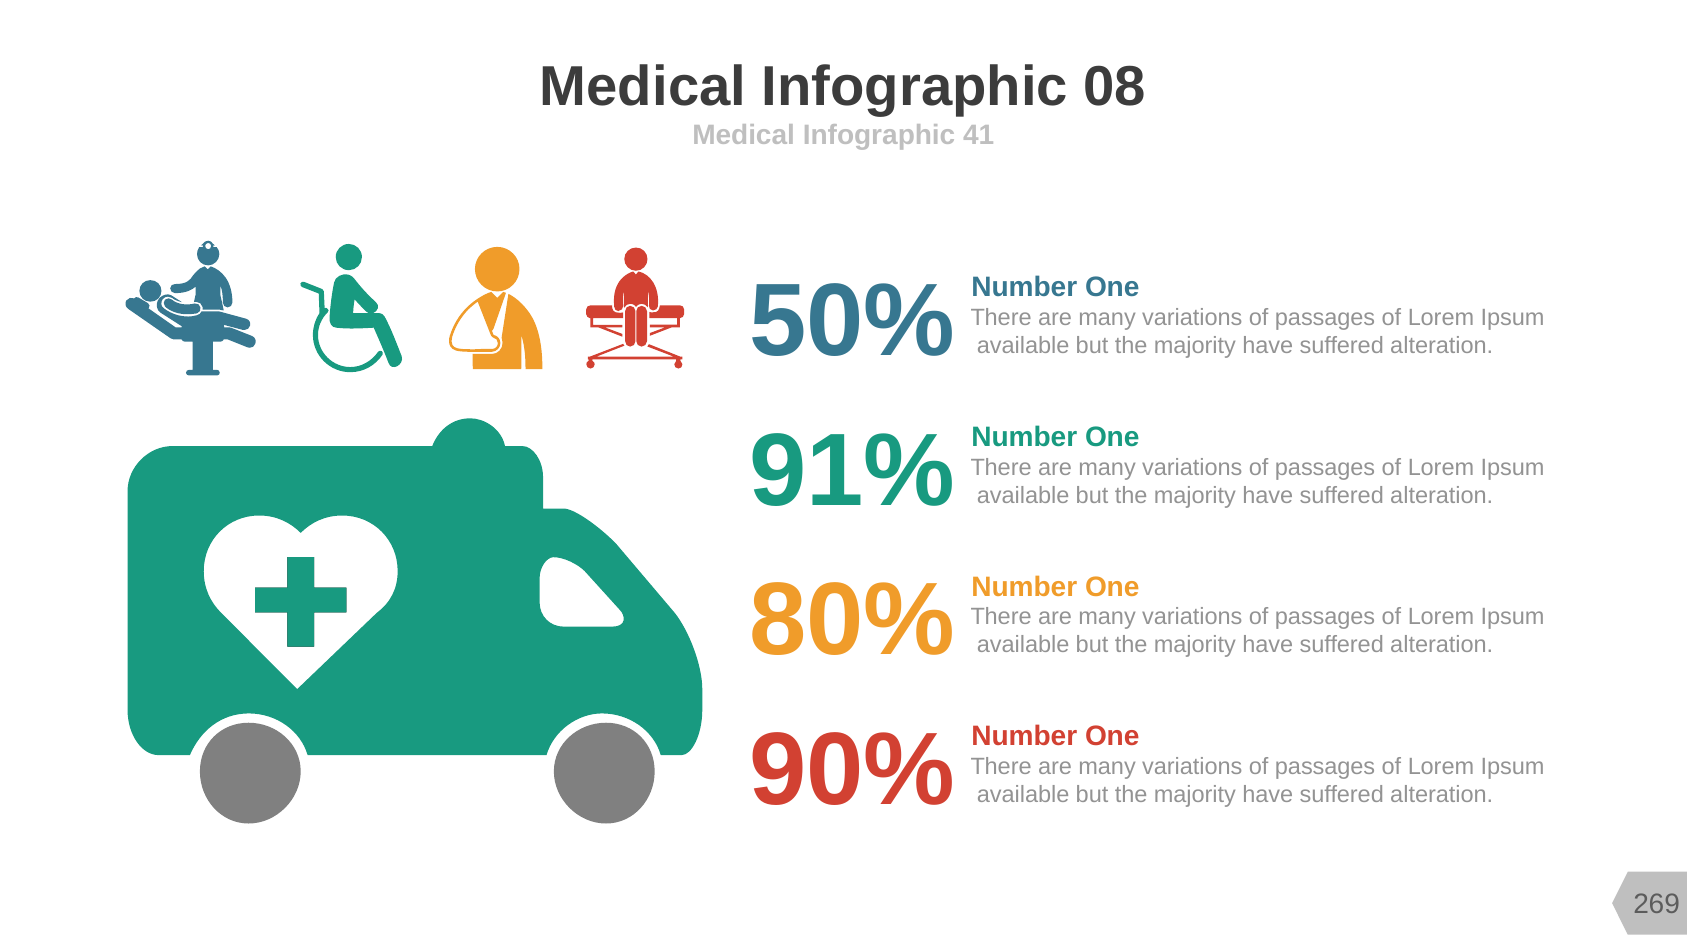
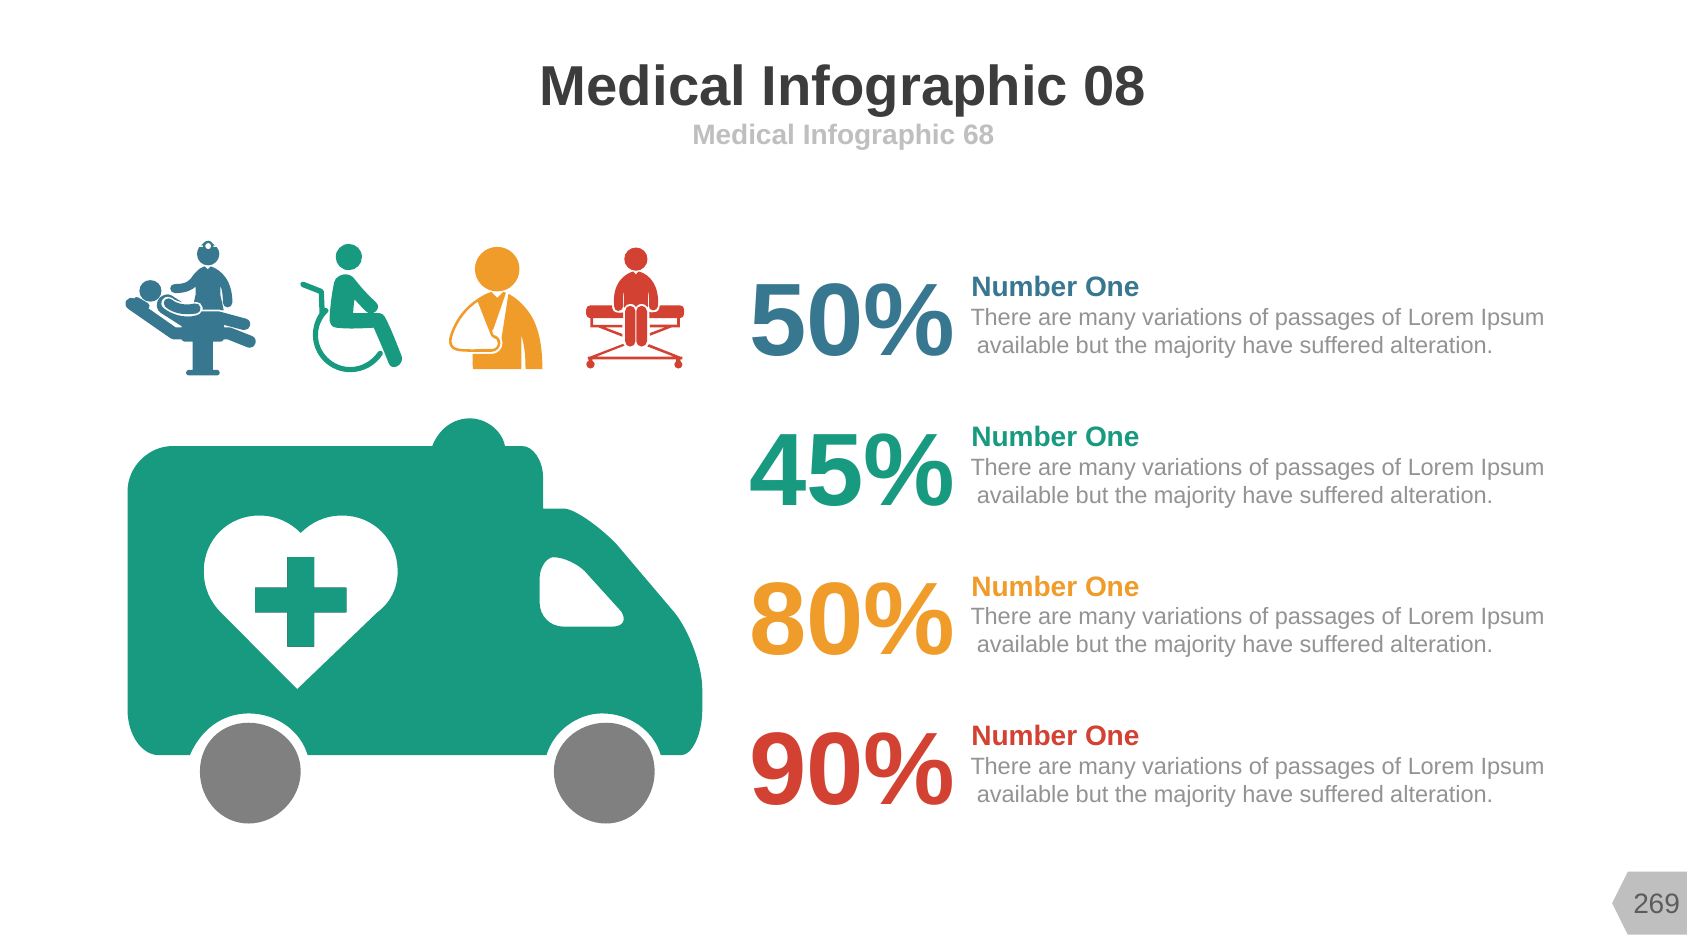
41: 41 -> 68 (979, 135)
91%: 91% -> 45% (852, 471)
